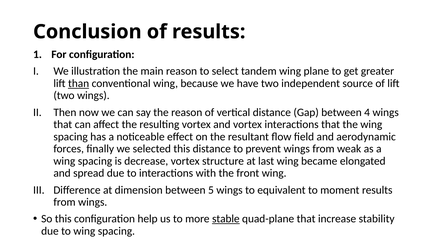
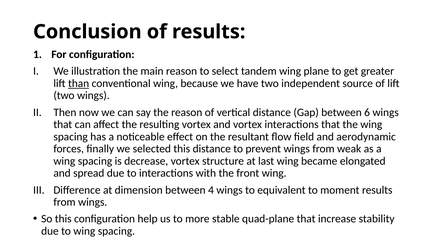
4: 4 -> 6 (367, 112)
5: 5 -> 4 (211, 190)
stable underline: present -> none (226, 219)
